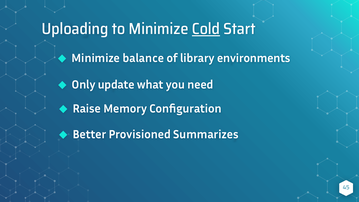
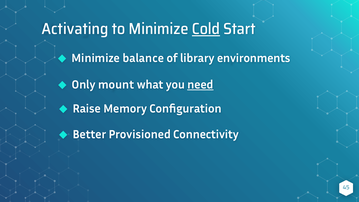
Uploading: Uploading -> Activating (75, 29)
update: update -> mount (116, 85)
need underline: none -> present (200, 85)
Summarizes: Summarizes -> Connectivity (206, 134)
